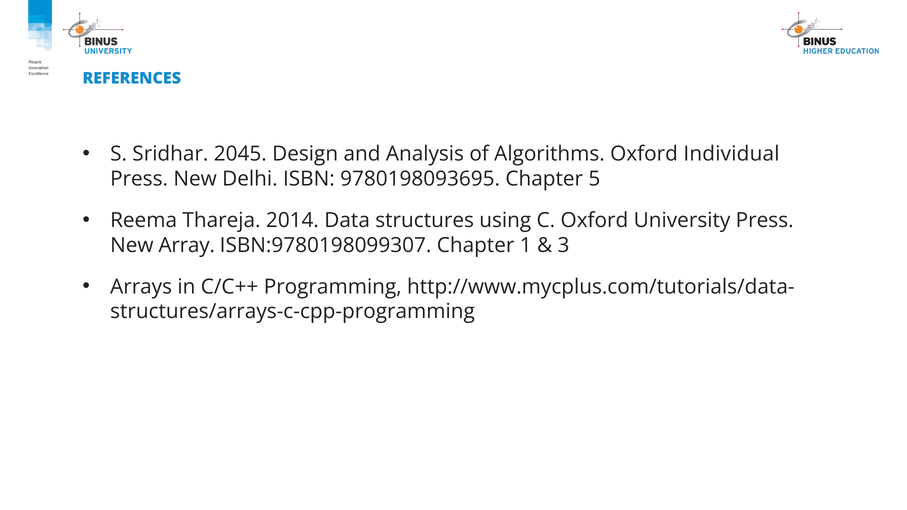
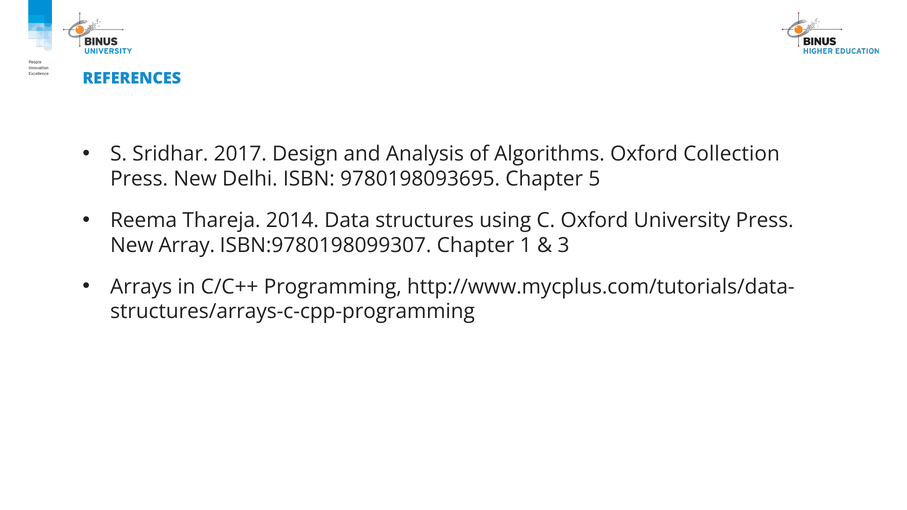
2045: 2045 -> 2017 (240, 154)
Individual: Individual -> Collection (732, 154)
